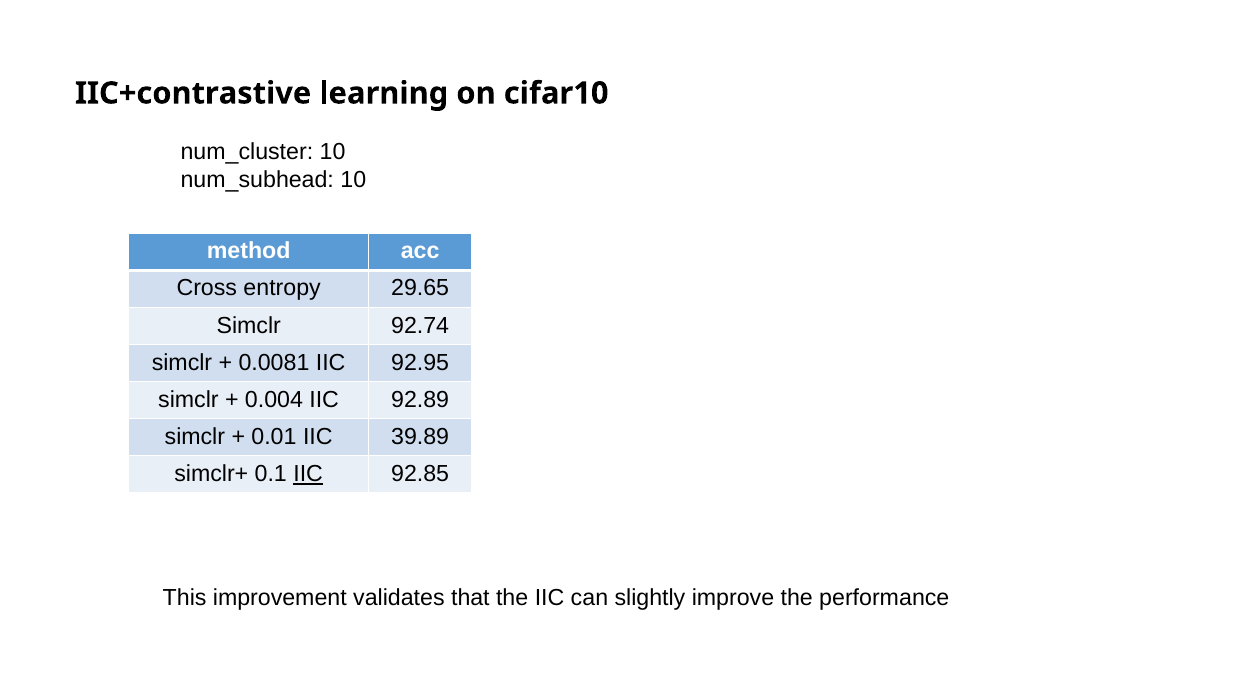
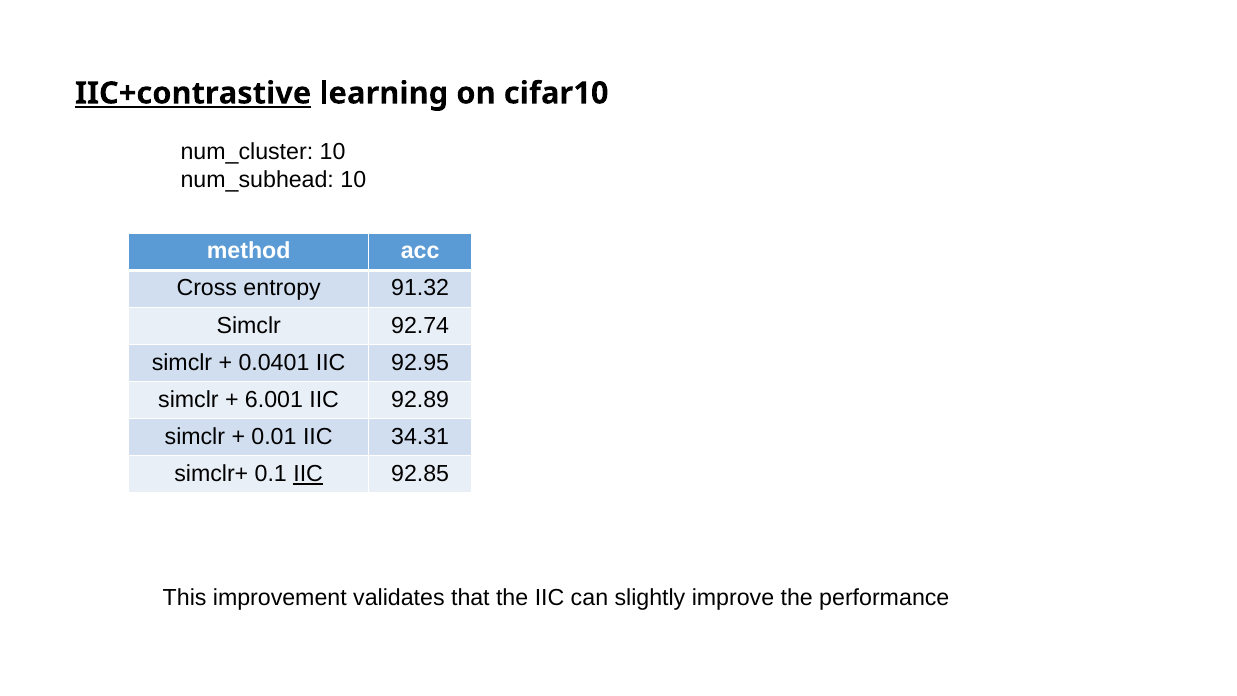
IIC+contrastive underline: none -> present (193, 93)
29.65: 29.65 -> 91.32 (420, 288)
0.0081: 0.0081 -> 0.0401 (274, 362)
0.004: 0.004 -> 6.001 (274, 399)
39.89: 39.89 -> 34.31 (420, 437)
